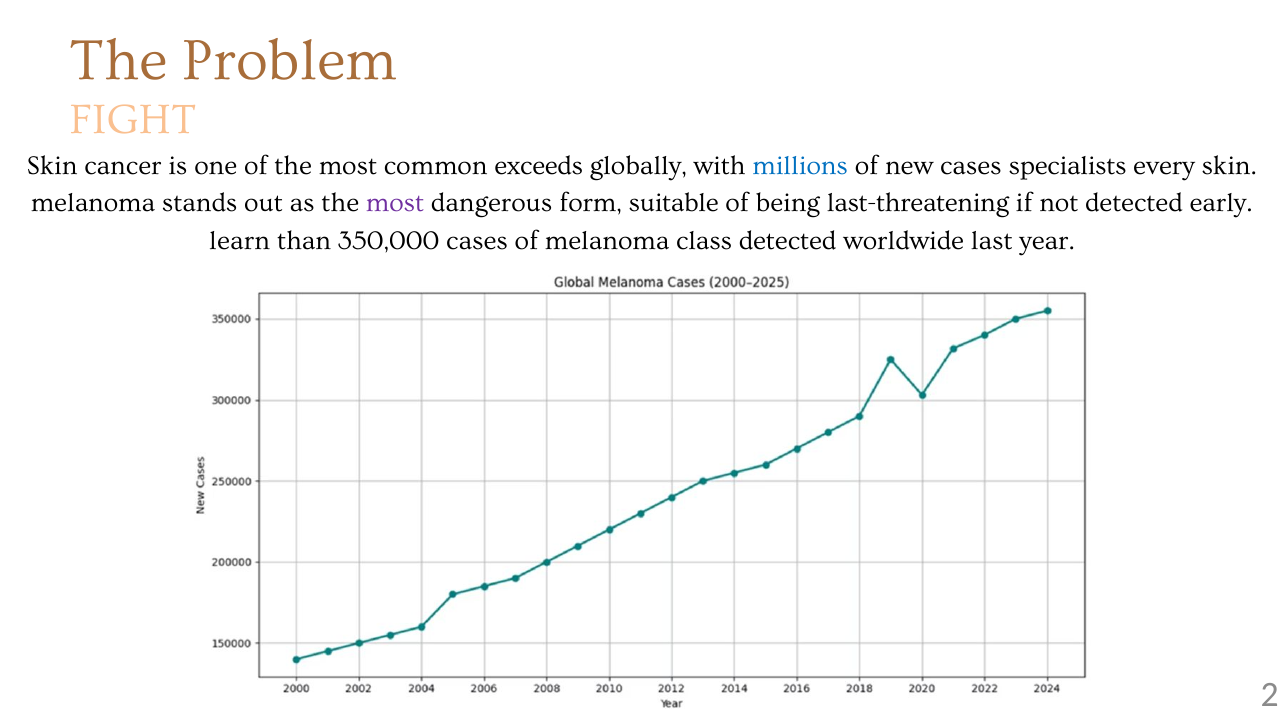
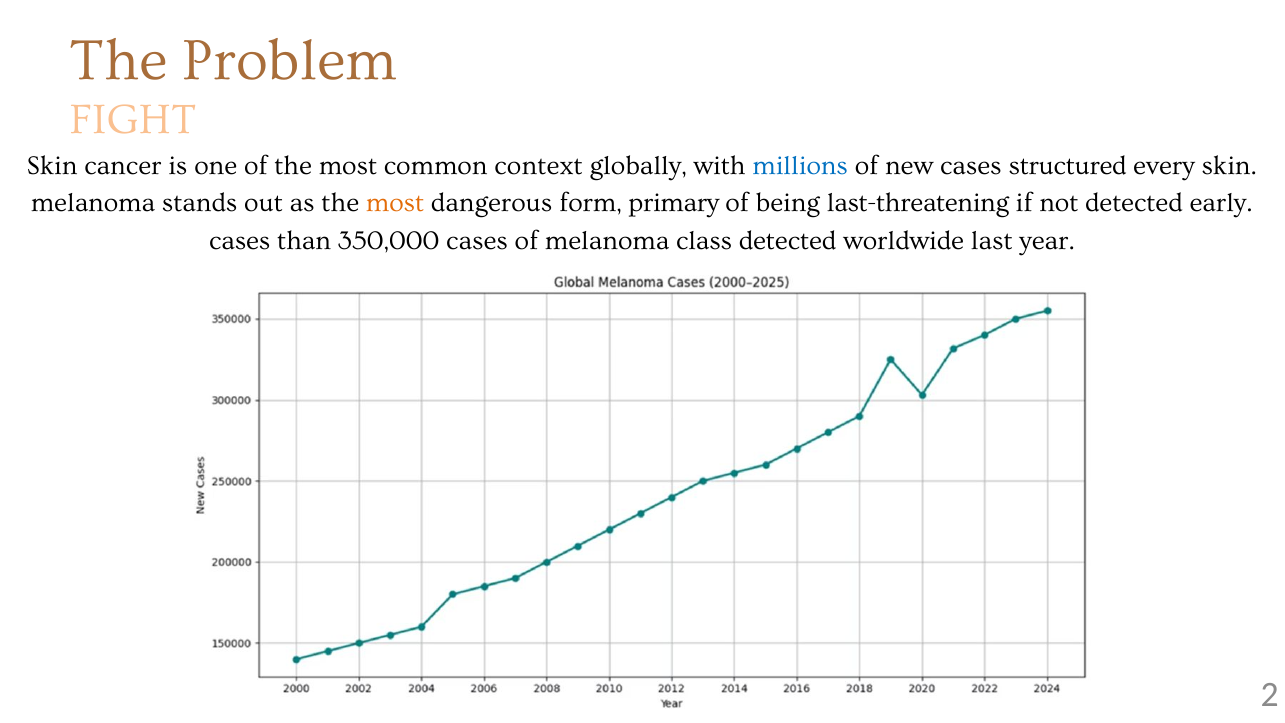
exceeds: exceeds -> context (538, 166)
specialists: specialists -> structured (1068, 166)
most colour: purple -> orange (395, 203)
suitable: suitable -> primary (674, 203)
learn: learn -> cases (240, 240)
